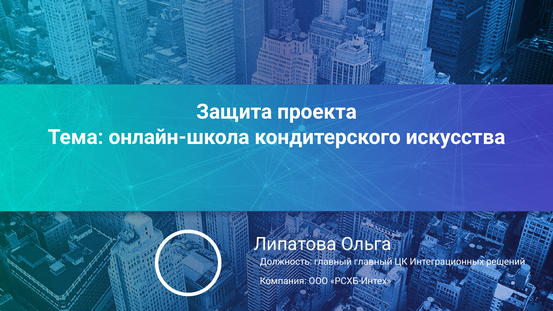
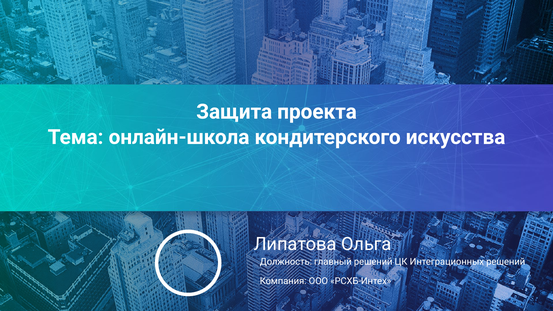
главный главный: главный -> решений (373, 262)
